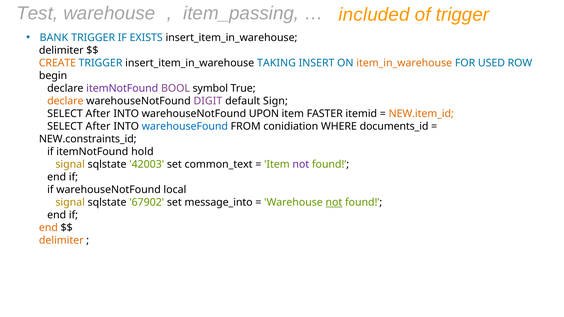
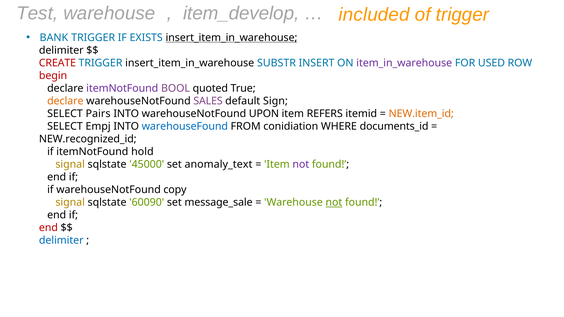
item_passing: item_passing -> item_develop (241, 13)
insert_item_in_warehouse underline: none -> present (231, 38)
CREATE colour: orange -> red (57, 63)
TAKING: TAKING -> SUBSTR (276, 63)
item_in_warehouse colour: orange -> purple (404, 63)
begin colour: black -> red (53, 76)
symbol: symbol -> quoted (210, 88)
DIGIT: DIGIT -> SALES (208, 101)
After: After -> Pairs (98, 114)
FASTER: FASTER -> REFERS (325, 114)
After: After -> Empj (98, 126)
NEW.constraints_id: NEW.constraints_id -> NEW.recognized_id (88, 139)
42003: 42003 -> 45000 (147, 165)
common_text: common_text -> anomaly_text (218, 165)
local: local -> copy (175, 190)
67902: 67902 -> 60090 (147, 203)
message_into: message_into -> message_sale (219, 203)
end colour: orange -> red (48, 228)
delimiter colour: orange -> blue (61, 241)
